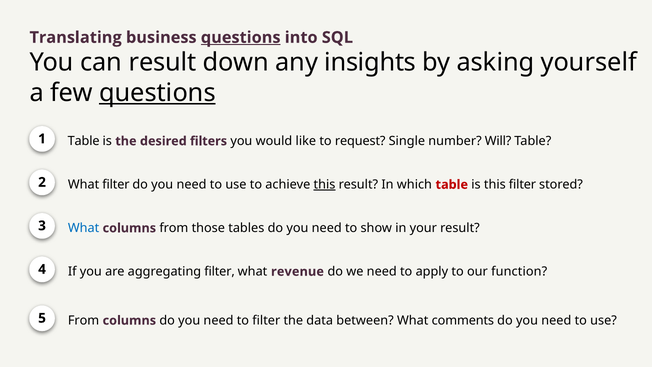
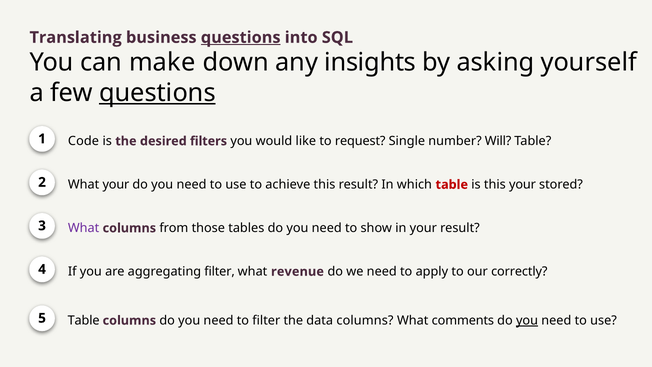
can result: result -> make (162, 62)
1 Table: Table -> Code (84, 141)
What filter: filter -> your (116, 184)
this underline: present -> none (324, 184)
this filter: filter -> your (522, 184)
What colour: blue -> purple (84, 228)
function: function -> correctly (519, 271)
5 From: From -> Table (84, 320)
data between: between -> columns (365, 320)
you underline: none -> present (527, 320)
